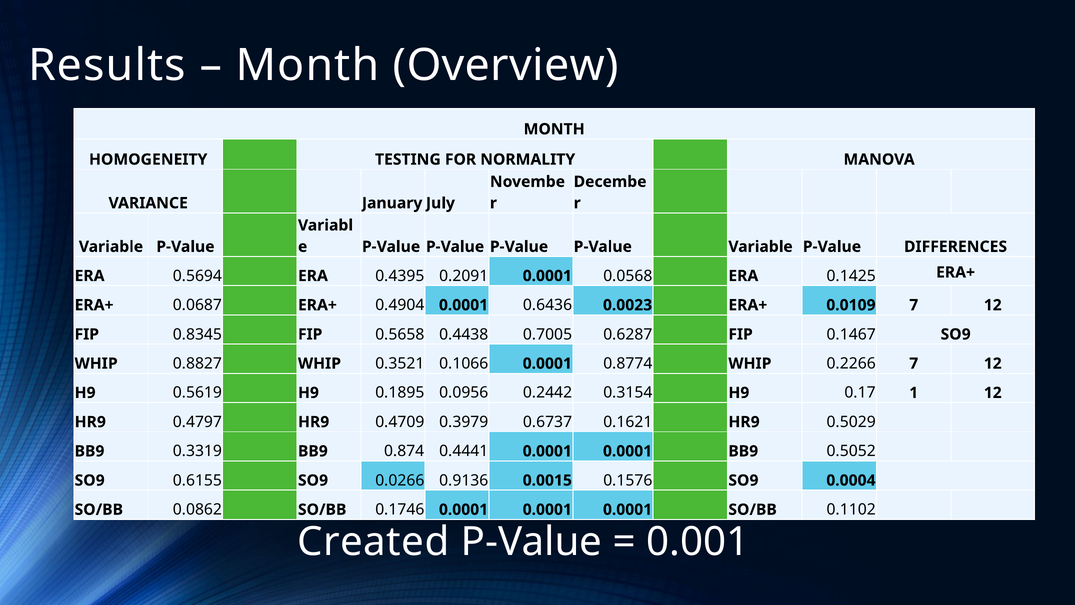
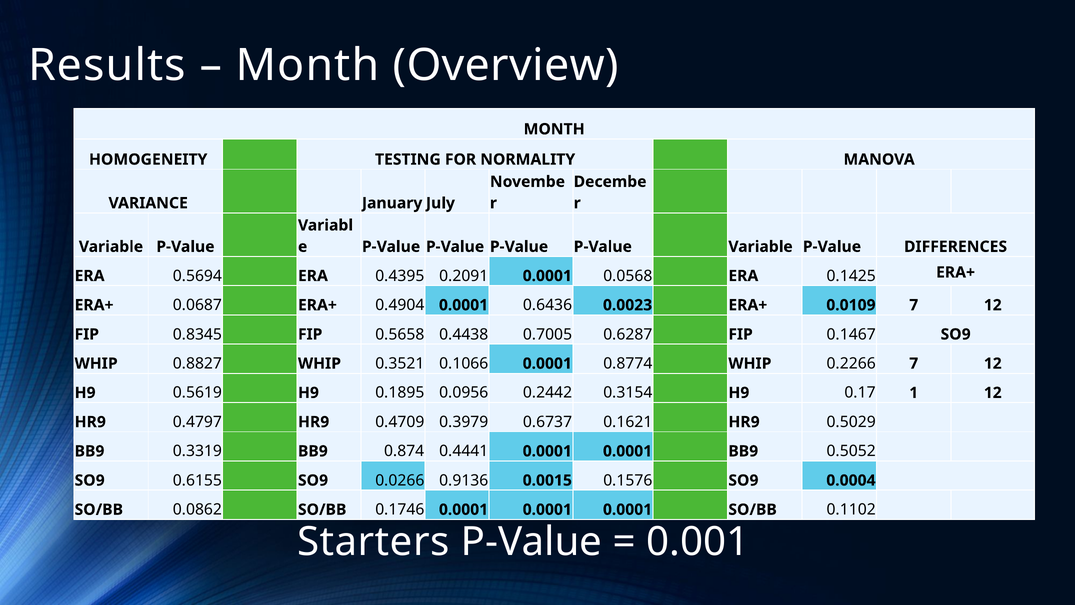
Created: Created -> Starters (373, 542)
